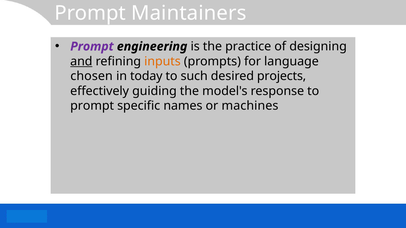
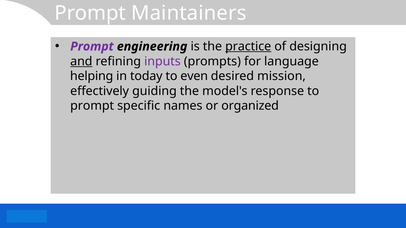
practice underline: none -> present (248, 47)
inputs colour: orange -> purple (162, 61)
chosen: chosen -> helping (92, 76)
such: such -> even (194, 76)
projects: projects -> mission (281, 76)
machines: machines -> organized (250, 106)
